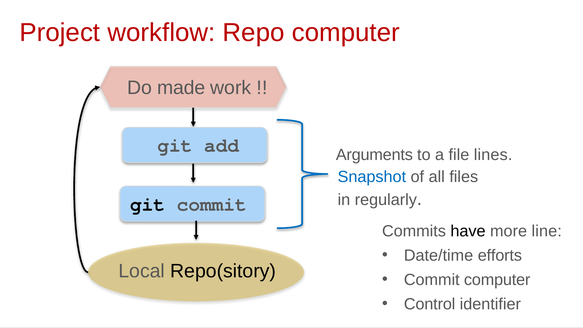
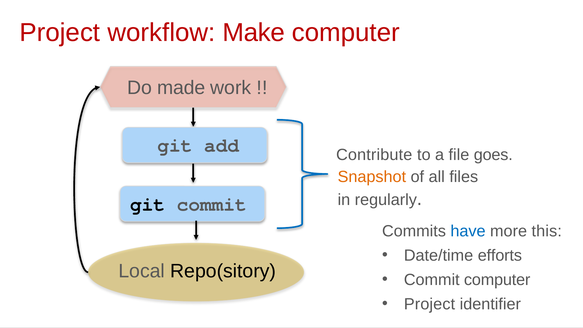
Repo: Repo -> Make (254, 33)
Arguments: Arguments -> Contribute (374, 155)
lines: lines -> goes (493, 155)
Snapshot colour: blue -> orange (372, 177)
have colour: black -> blue (468, 231)
line: line -> this (547, 231)
Control: Control -> Project (429, 304)
